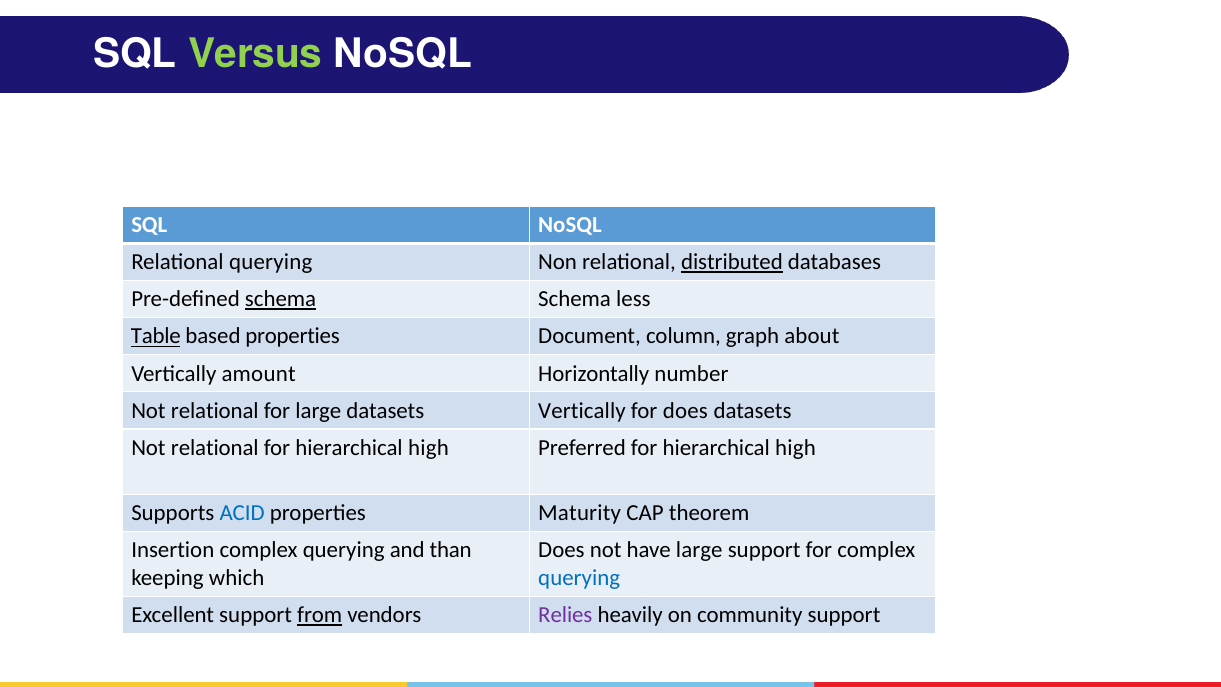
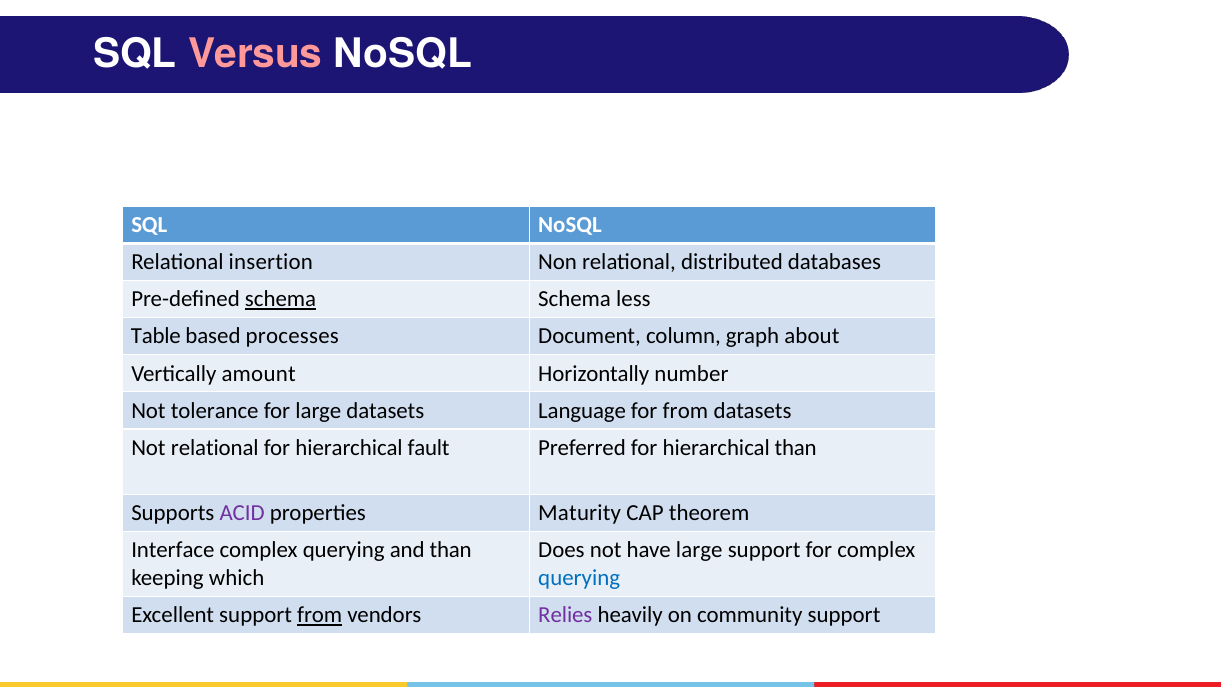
Versus colour: light green -> pink (255, 54)
Relational querying: querying -> insertion (271, 262)
distributed underline: present -> none (732, 262)
Table underline: present -> none (156, 336)
based properties: properties -> processes (292, 336)
relational: relational -> tolerance (215, 411)
datasets Vertically: Vertically -> Language (582, 411)
for does: does -> from (685, 411)
high: high -> fault (429, 448)
Preferred for hierarchical high: high -> than (796, 448)
ACID colour: blue -> purple (242, 513)
Insertion: Insertion -> Interface (173, 550)
